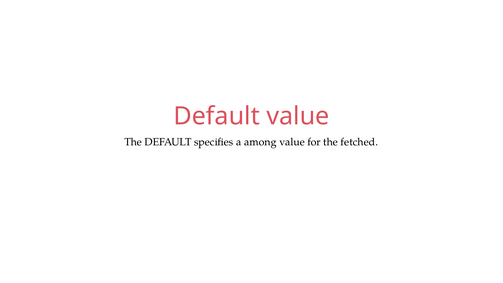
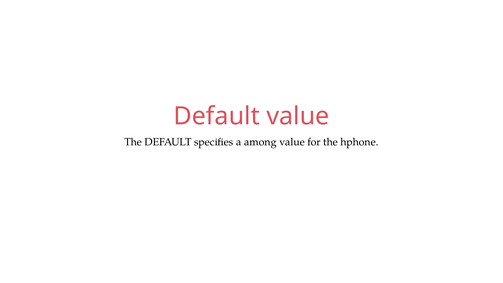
fetched: fetched -> hphone (359, 142)
